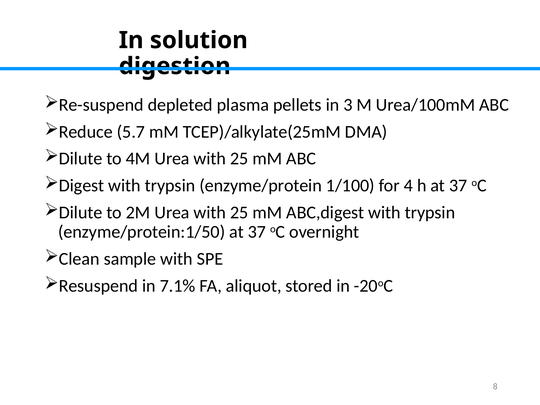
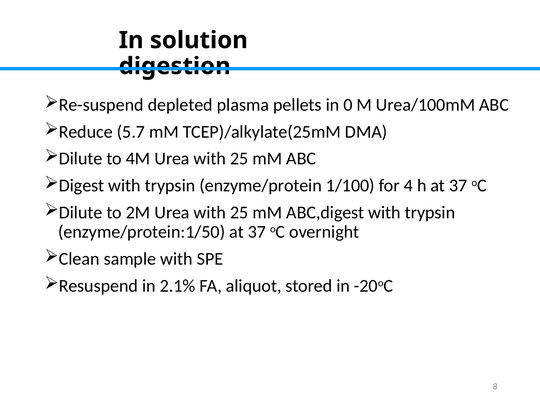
3: 3 -> 0 (348, 105)
7.1%: 7.1% -> 2.1% (178, 286)
